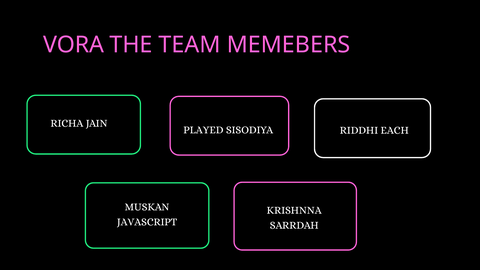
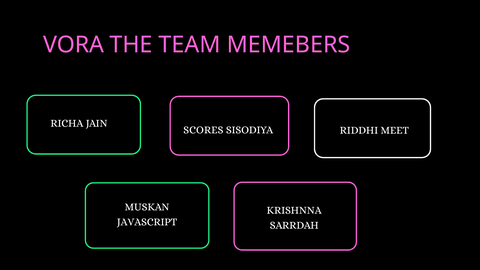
PLAYED: PLAYED -> SCORES (203, 130)
EACH: EACH -> MEET (395, 130)
